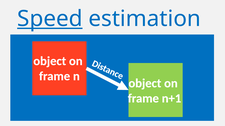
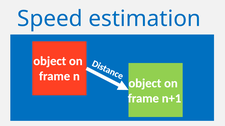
Speed underline: present -> none (50, 19)
